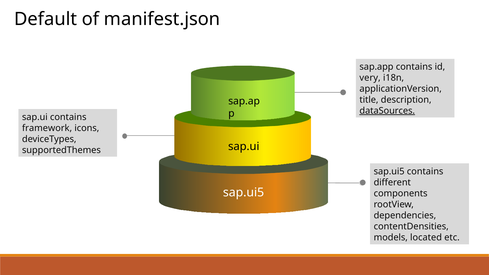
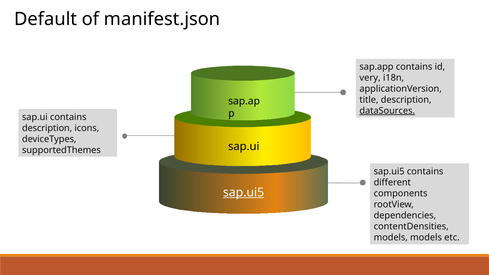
framework: framework -> description (47, 128)
sap.ui5 underline: none -> present (244, 193)
models located: located -> models (426, 238)
